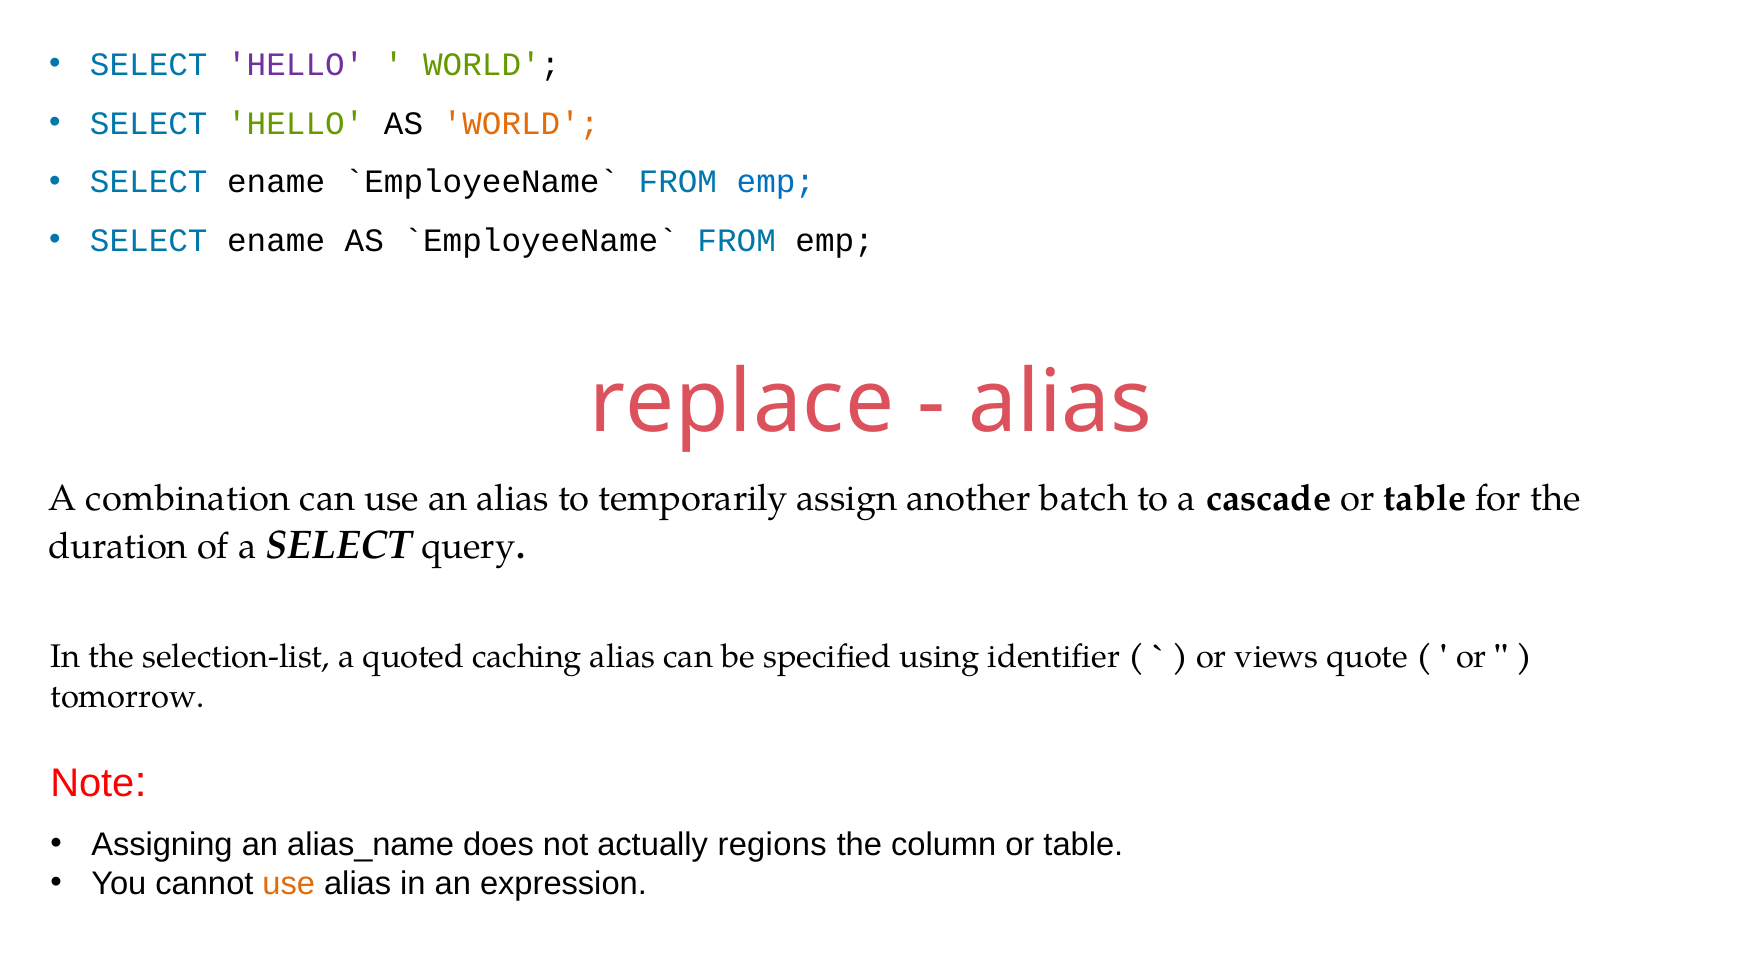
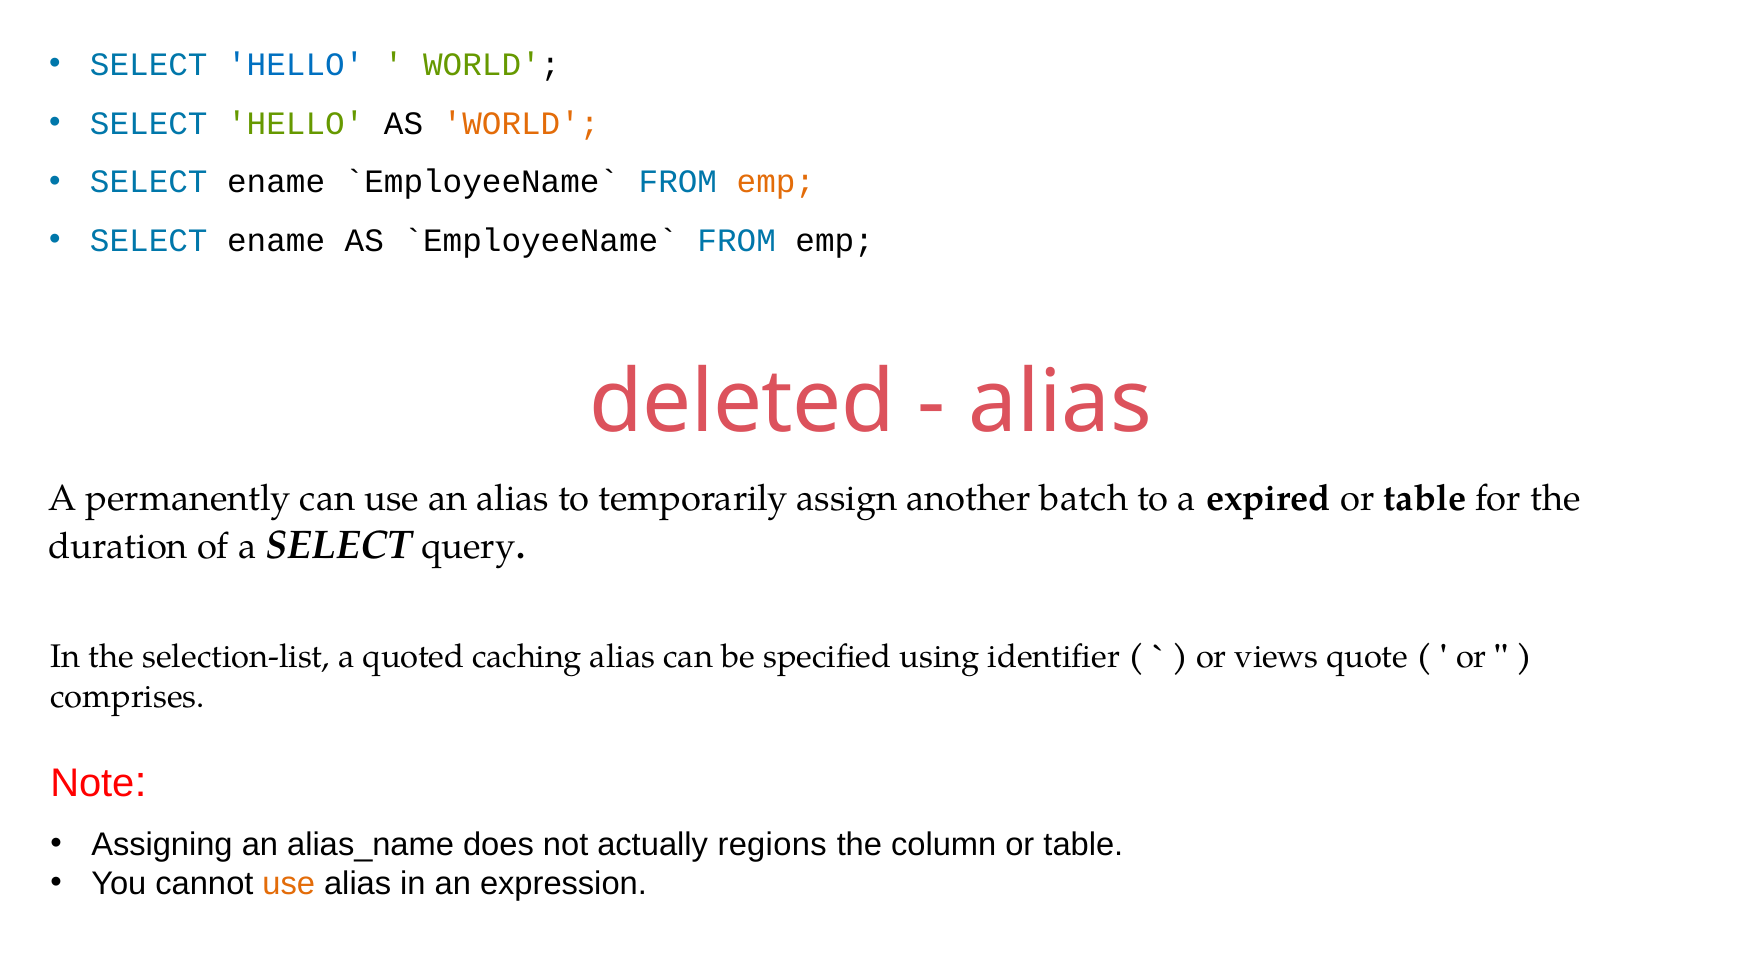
HELLO colour: purple -> blue (296, 65)
emp colour: blue -> orange (776, 182)
replace: replace -> deleted (742, 402)
combination: combination -> permanently (188, 499)
cascade: cascade -> expired (1269, 499)
tomorrow: tomorrow -> comprises (128, 696)
